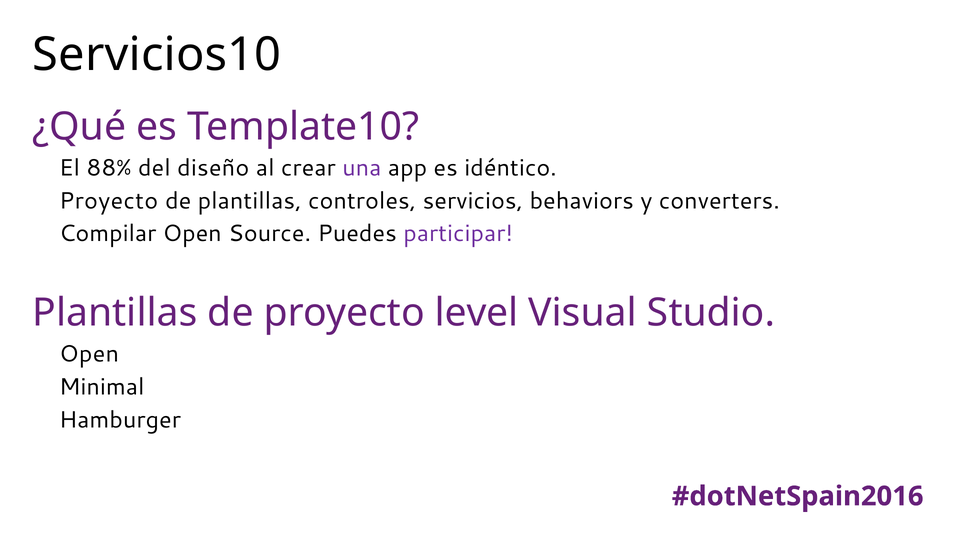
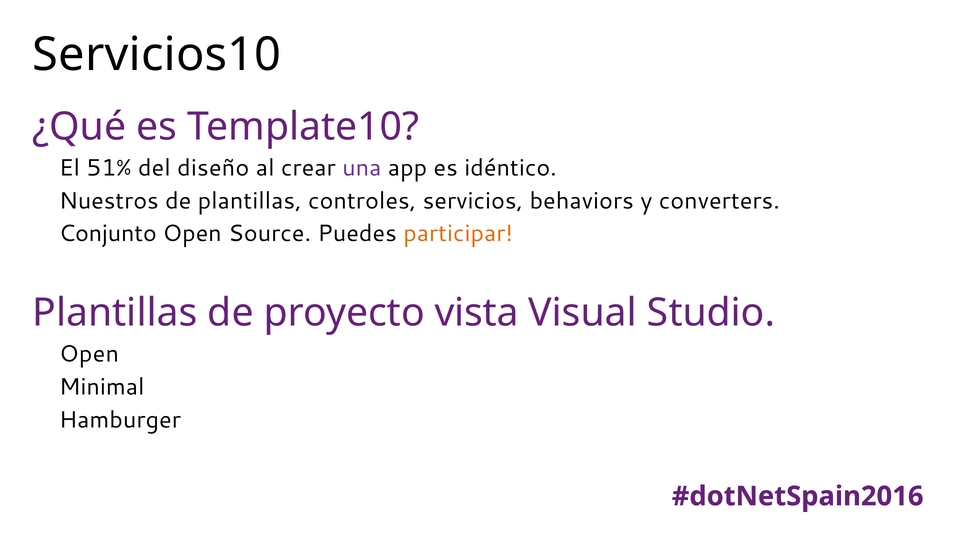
88%: 88% -> 51% (109, 168)
Proyecto: Proyecto -> Nuestros (109, 201)
Compilar: Compilar -> Conjunto (108, 234)
participar colour: purple -> orange (458, 234)
level: level -> vista (477, 313)
